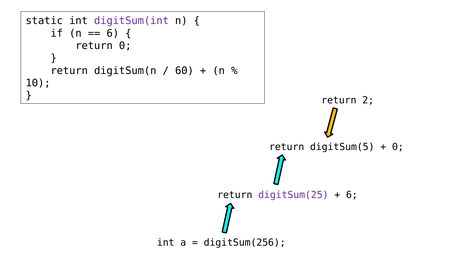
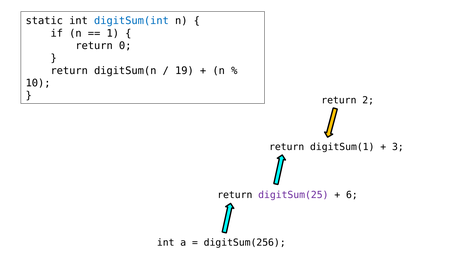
digitSum(int colour: purple -> blue (131, 21)
6: 6 -> 1 (113, 33)
60: 60 -> 19 (184, 71)
digitSum(5: digitSum(5 -> digitSum(1 (342, 147)
0: 0 -> 3 (398, 147)
